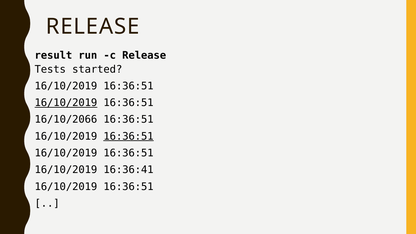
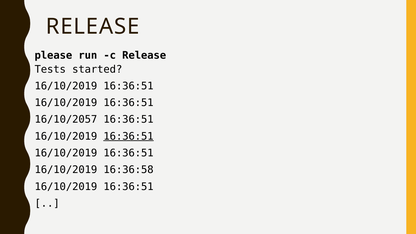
result: result -> please (53, 56)
16/10/2019 underline: present -> none (66, 103)
16/10/2066: 16/10/2066 -> 16/10/2057 (66, 120)
16:36:41: 16:36:41 -> 16:36:58 (129, 170)
